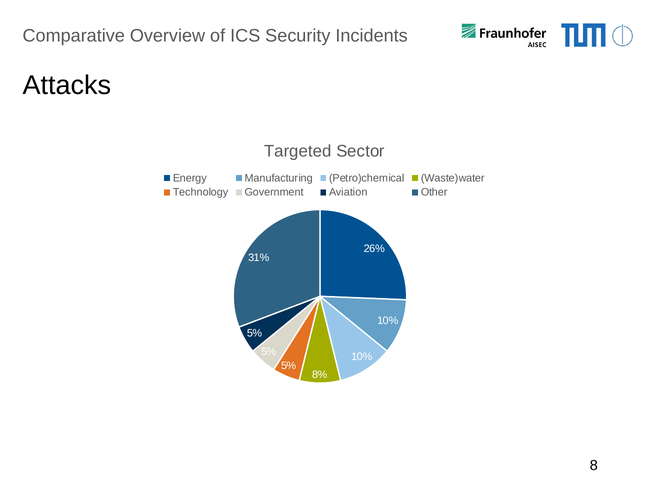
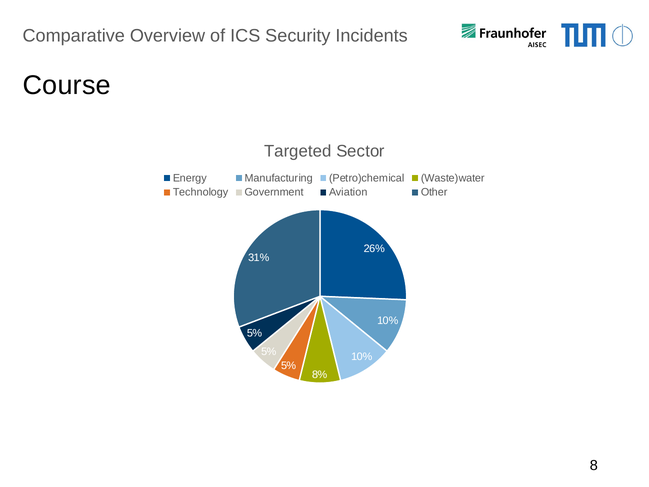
Attacks: Attacks -> Course (67, 85)
